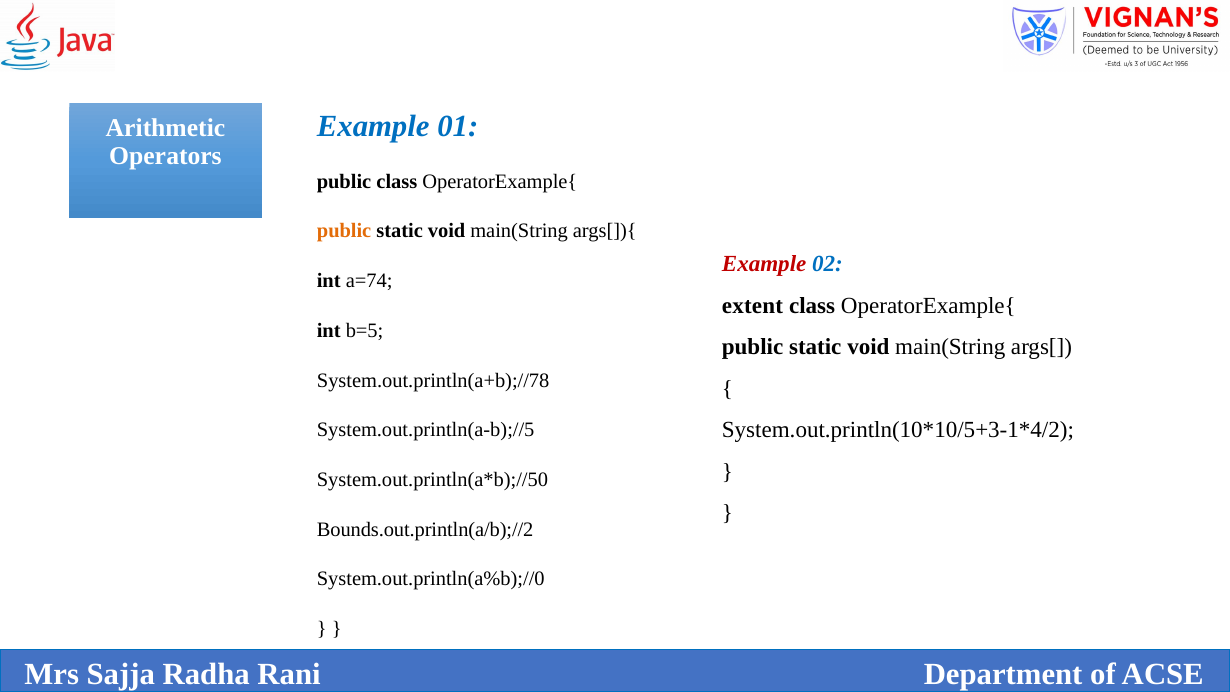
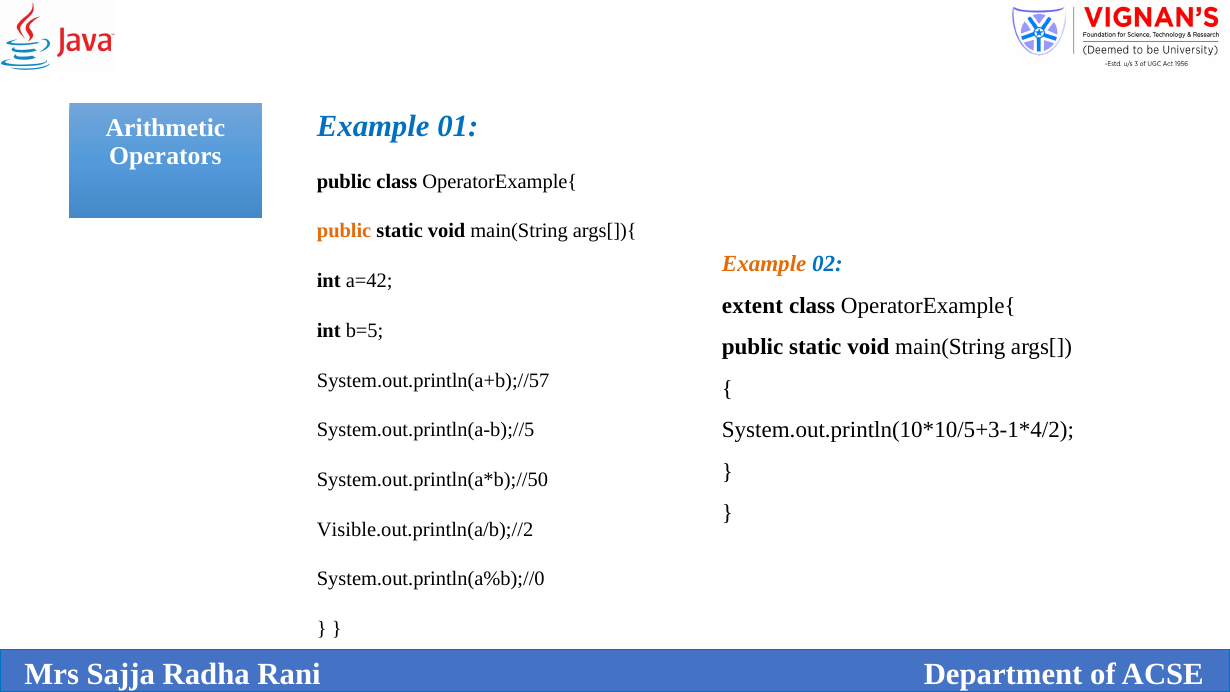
Example colour: red -> orange (764, 264)
a=74: a=74 -> a=42 (369, 281)
System.out.println(a+b);//78: System.out.println(a+b);//78 -> System.out.println(a+b);//57 (433, 380)
Bounds.out.println(a/b);//2: Bounds.out.println(a/b);//2 -> Visible.out.println(a/b);//2 (425, 529)
